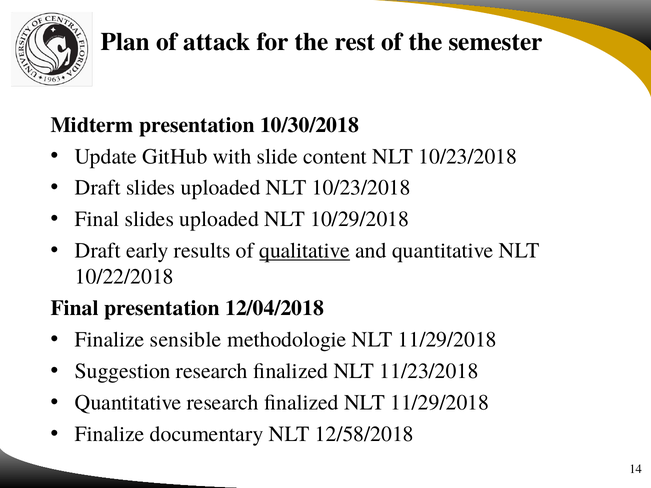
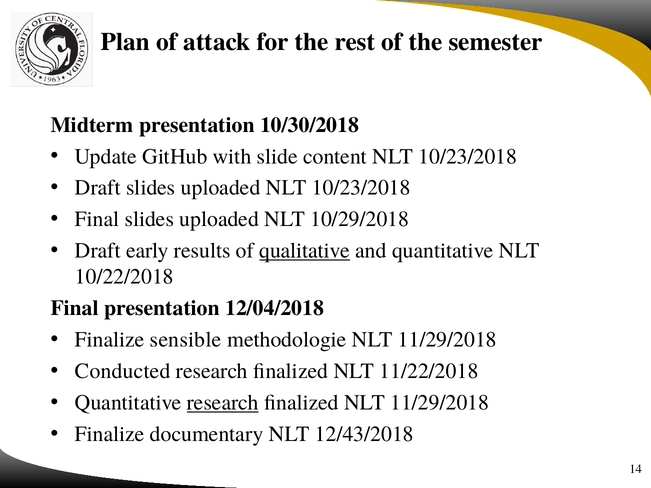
Suggestion: Suggestion -> Conducted (123, 371)
11/23/2018: 11/23/2018 -> 11/22/2018 (429, 371)
research underline: none -> present (223, 403)
12/58/2018: 12/58/2018 -> 12/43/2018 (364, 434)
